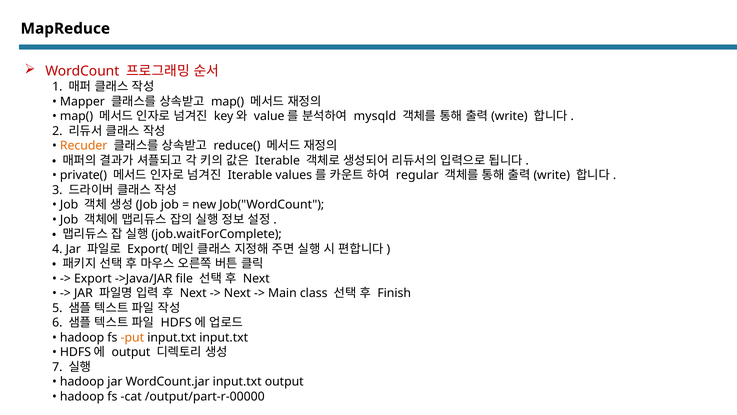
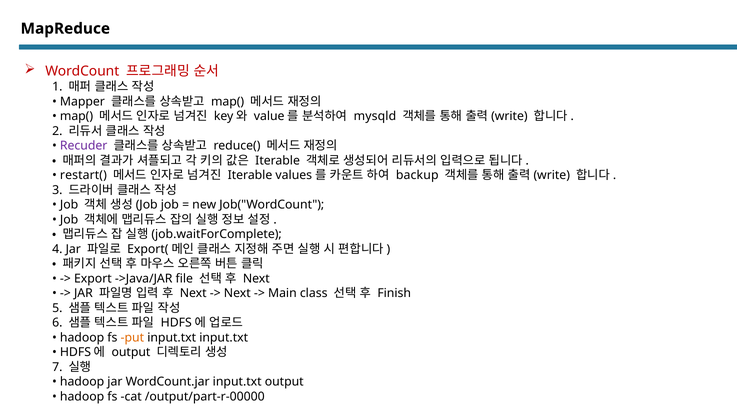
Recuder colour: orange -> purple (84, 146)
private(: private( -> restart( (83, 175)
regular: regular -> backup (417, 175)
